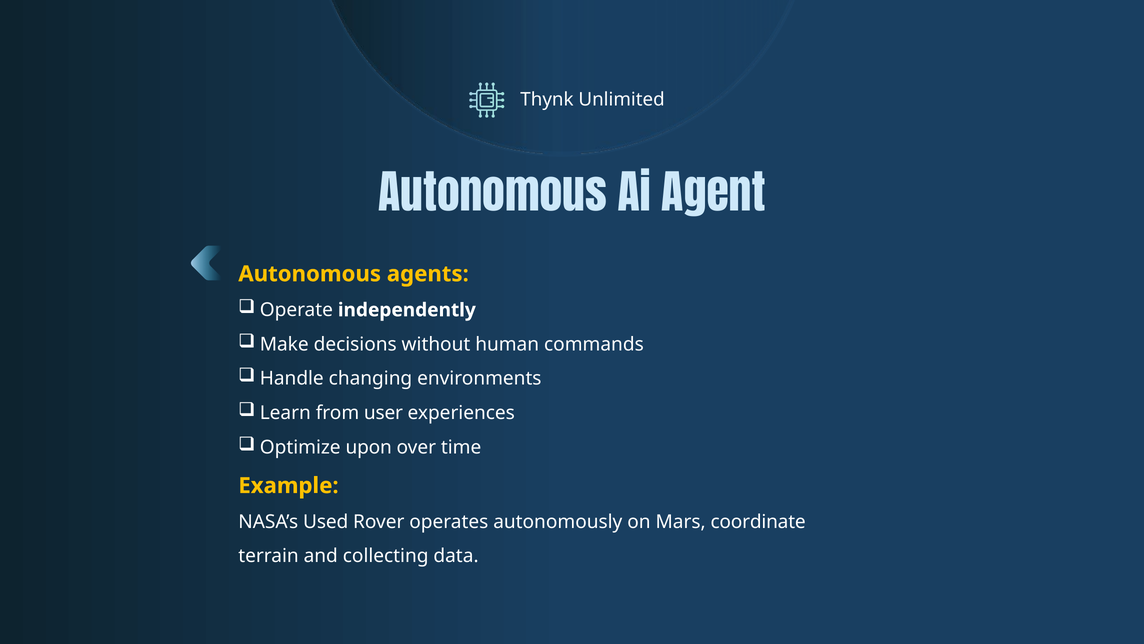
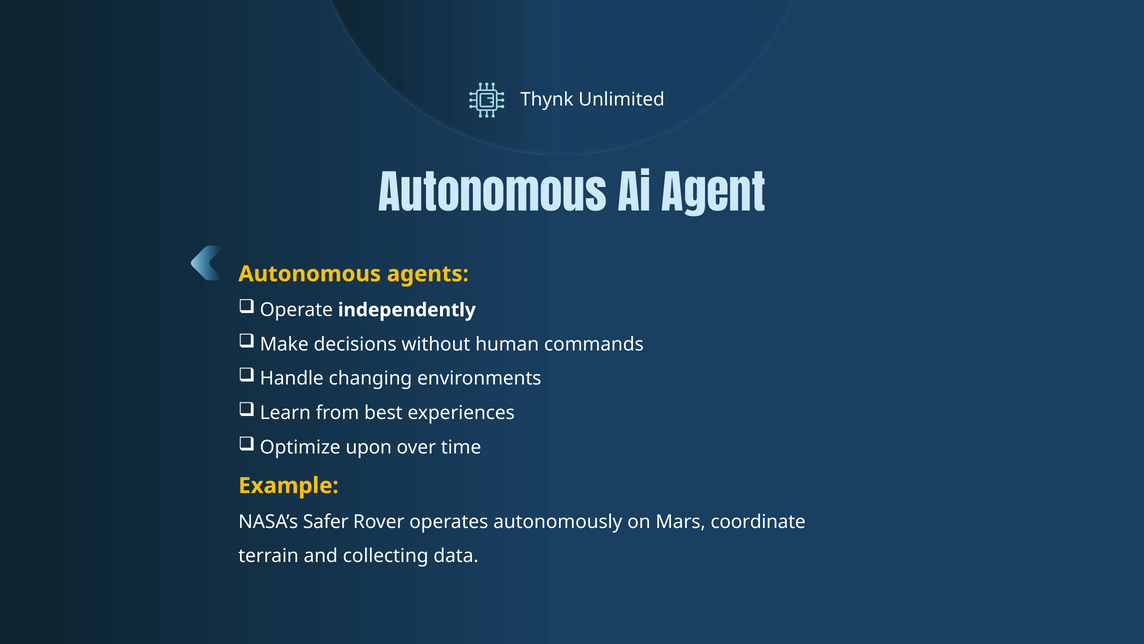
user: user -> best (383, 413)
Used: Used -> Safer (326, 521)
